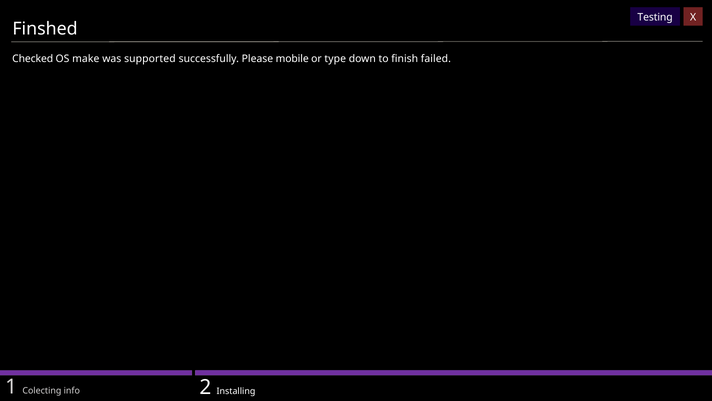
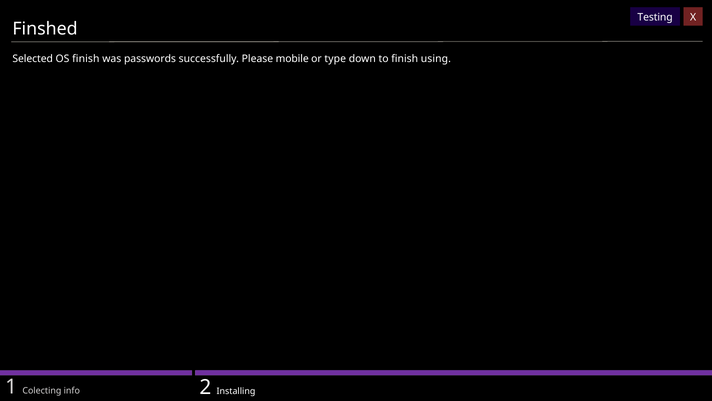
Checked: Checked -> Selected (33, 59)
OS make: make -> finish (86, 59)
supported: supported -> passwords (150, 59)
failed: failed -> using (436, 59)
